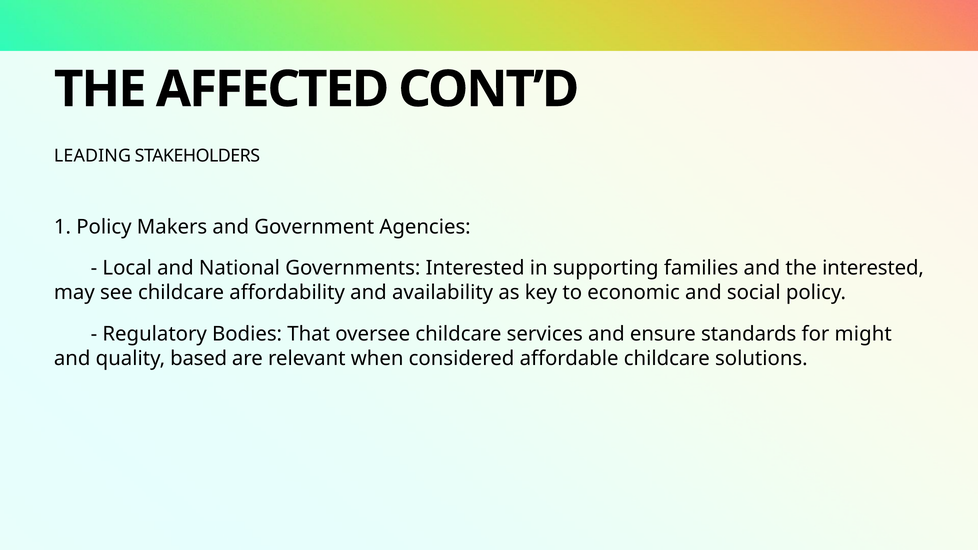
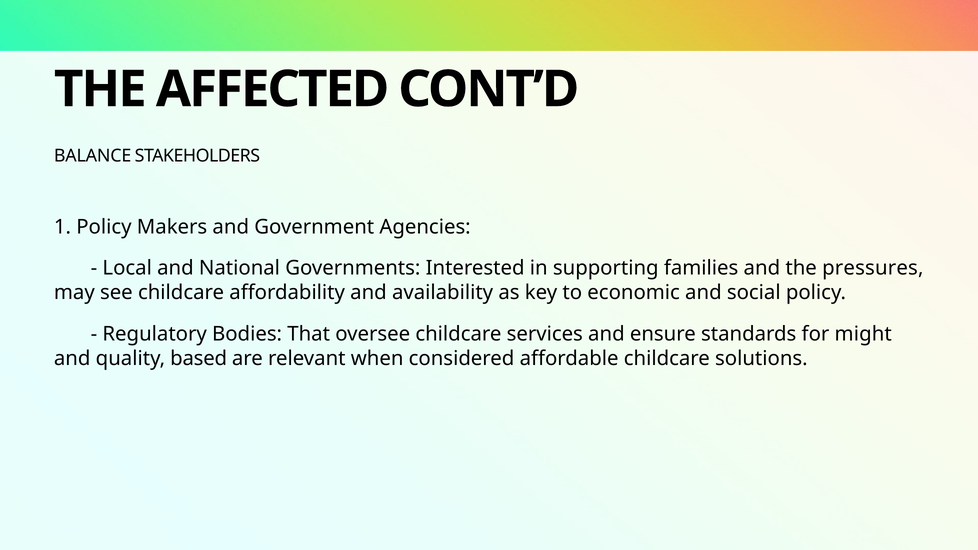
LEADING: LEADING -> BALANCE (93, 156)
the interested: interested -> pressures (873, 268)
